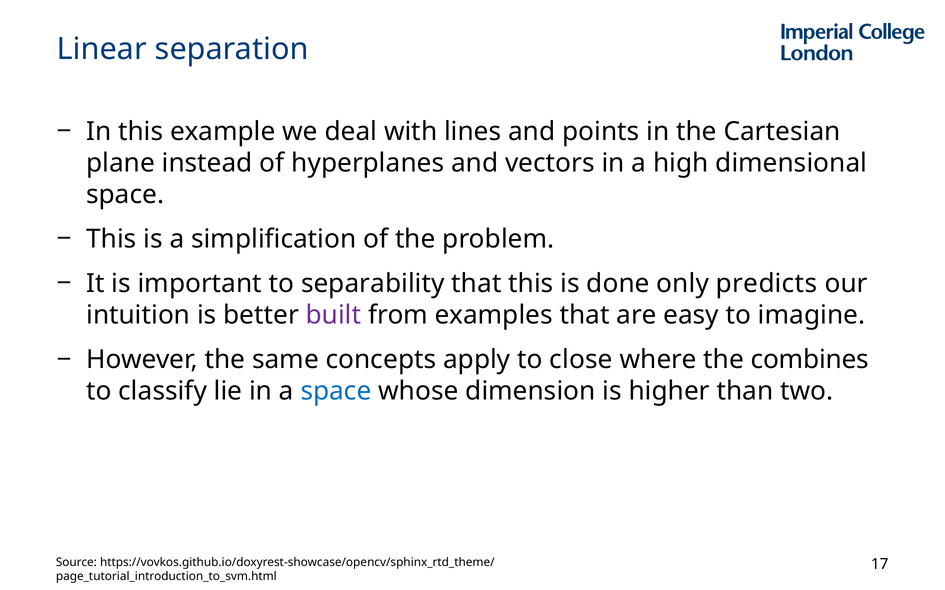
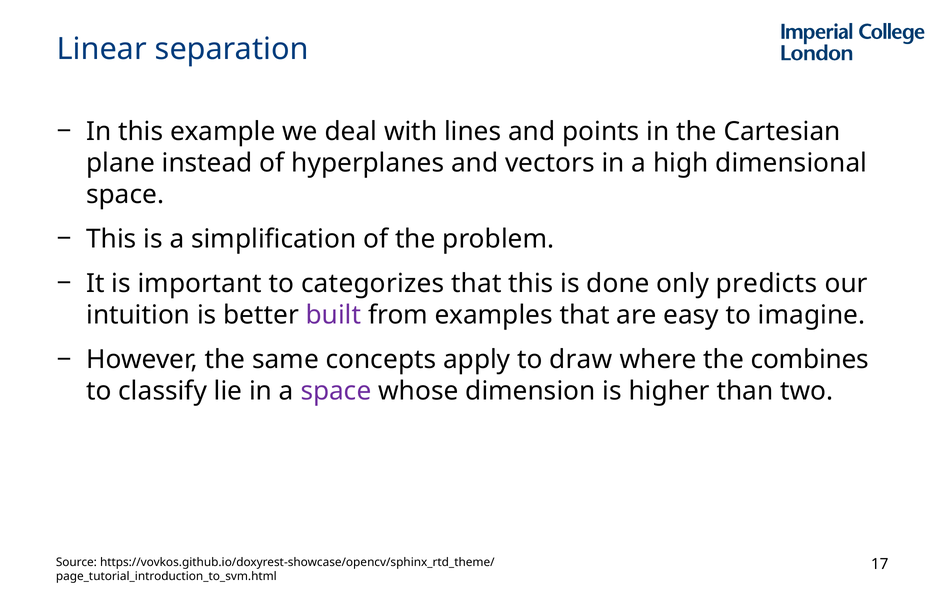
separability: separability -> categorizes (373, 284)
close: close -> draw (581, 360)
space colour: blue -> purple (336, 392)
